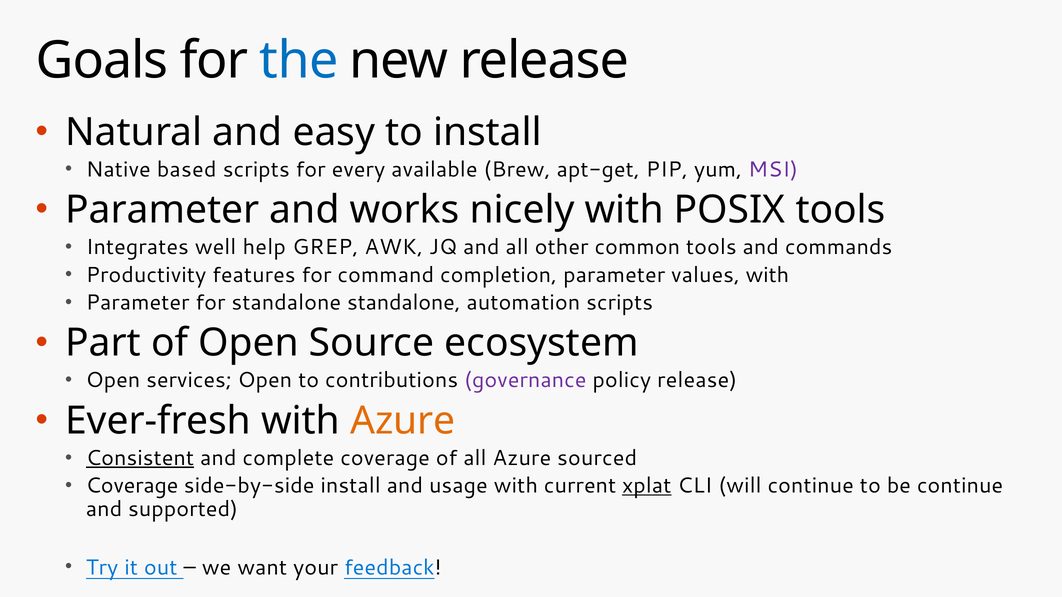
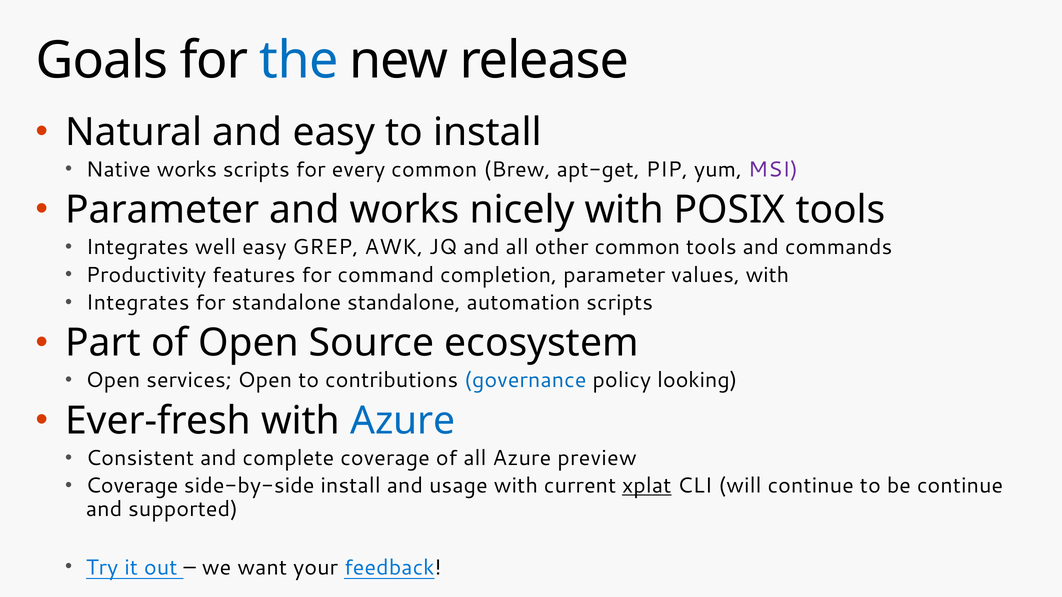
Native based: based -> works (187, 169)
every available: available -> common (434, 169)
well help: help -> easy (264, 247)
Parameter: Parameter -> Integrates (138, 303)
governance colour: purple -> blue (525, 380)
policy release: release -> looking (697, 380)
Azure colour: orange -> blue (403, 421)
Consistent underline: present -> none (140, 458)
sourced: sourced -> preview (597, 458)
